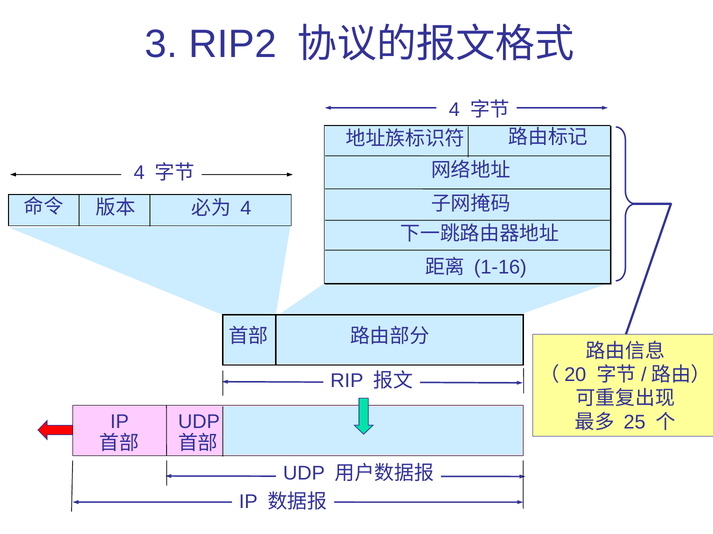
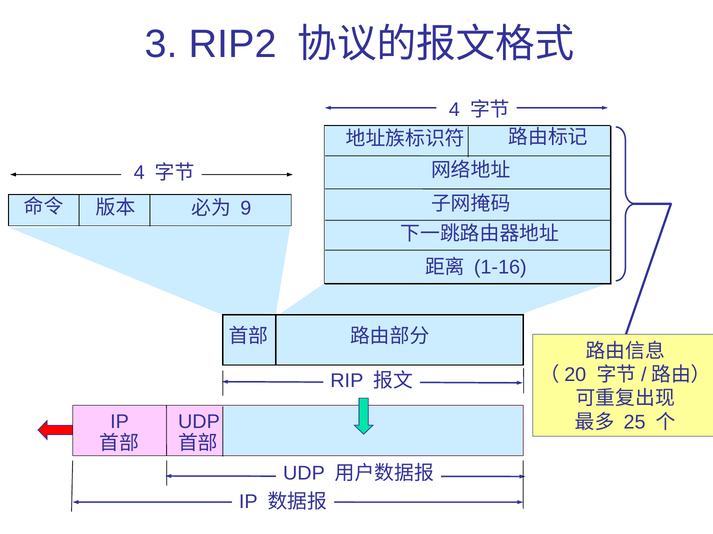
4: 4 -> 9 (246, 208)
